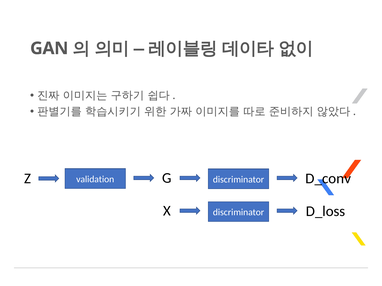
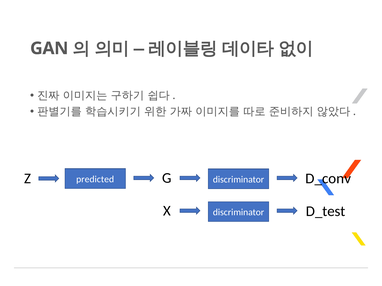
validation: validation -> predicted (95, 180)
D_loss: D_loss -> D_test (326, 212)
